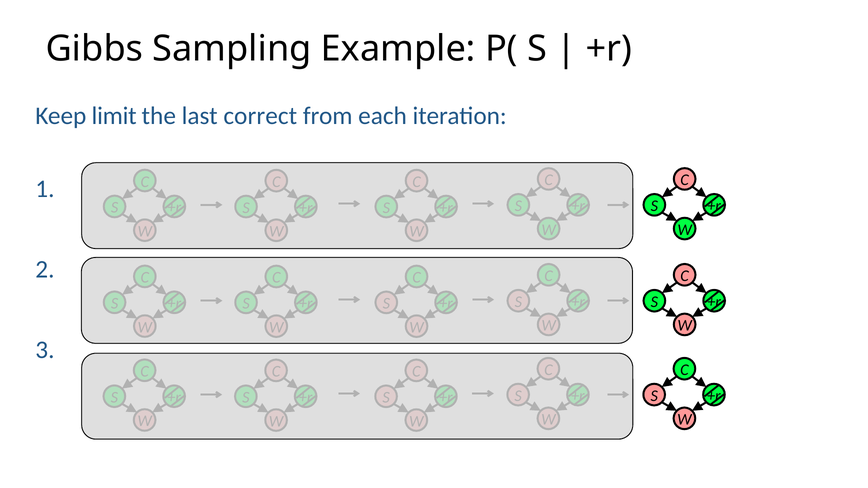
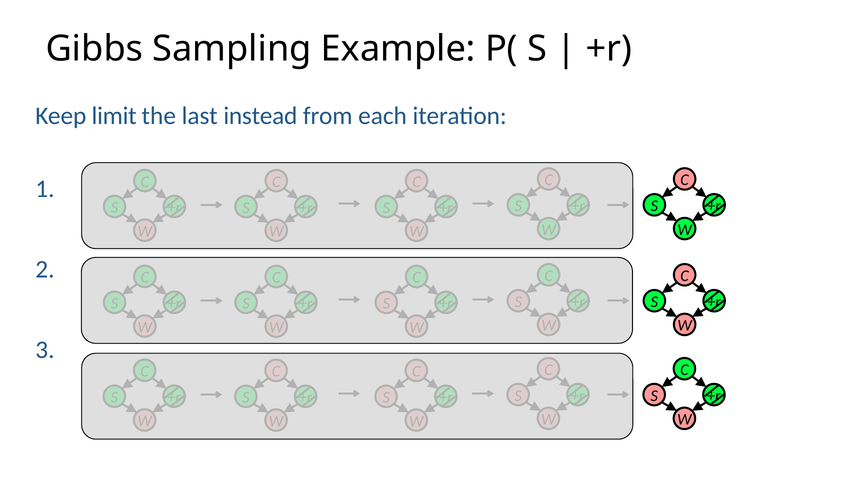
correct: correct -> instead (260, 116)
